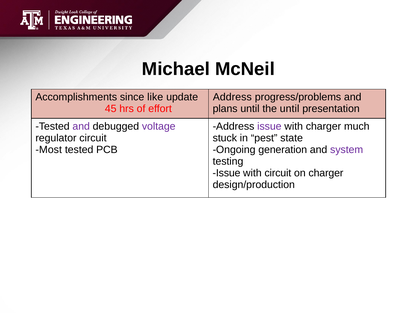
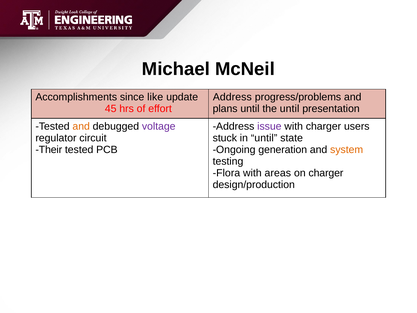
and colour: purple -> orange (81, 126)
much: much -> users (357, 126)
in pest: pest -> until (264, 138)
Most: Most -> Their (49, 150)
system colour: purple -> orange (347, 150)
Issue: Issue -> Flora (226, 173)
with circuit: circuit -> areas (278, 173)
